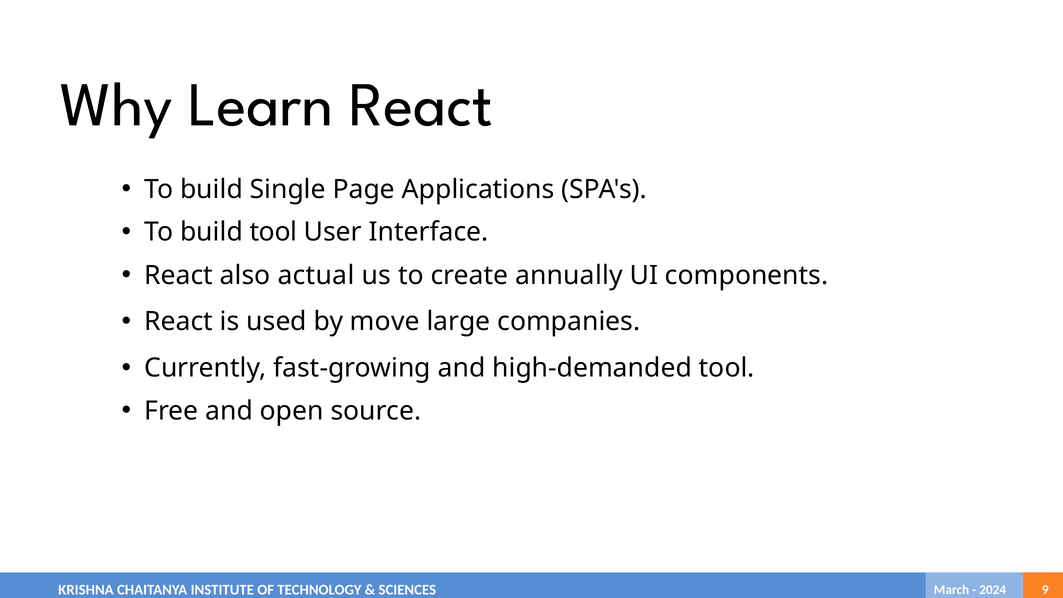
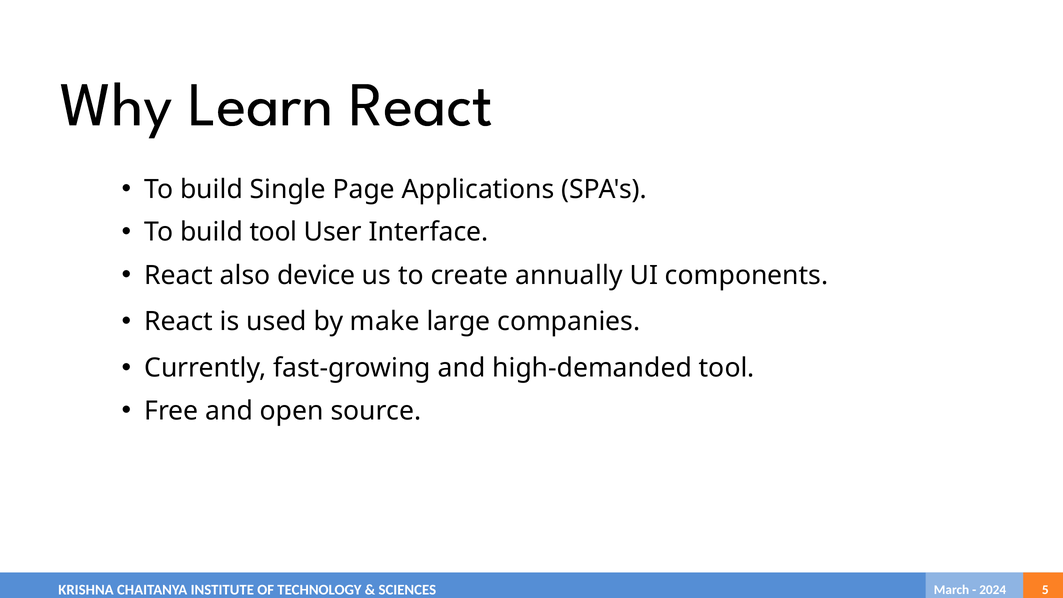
actual: actual -> device (316, 275)
move: move -> make (385, 322)
9: 9 -> 5 (1045, 590)
